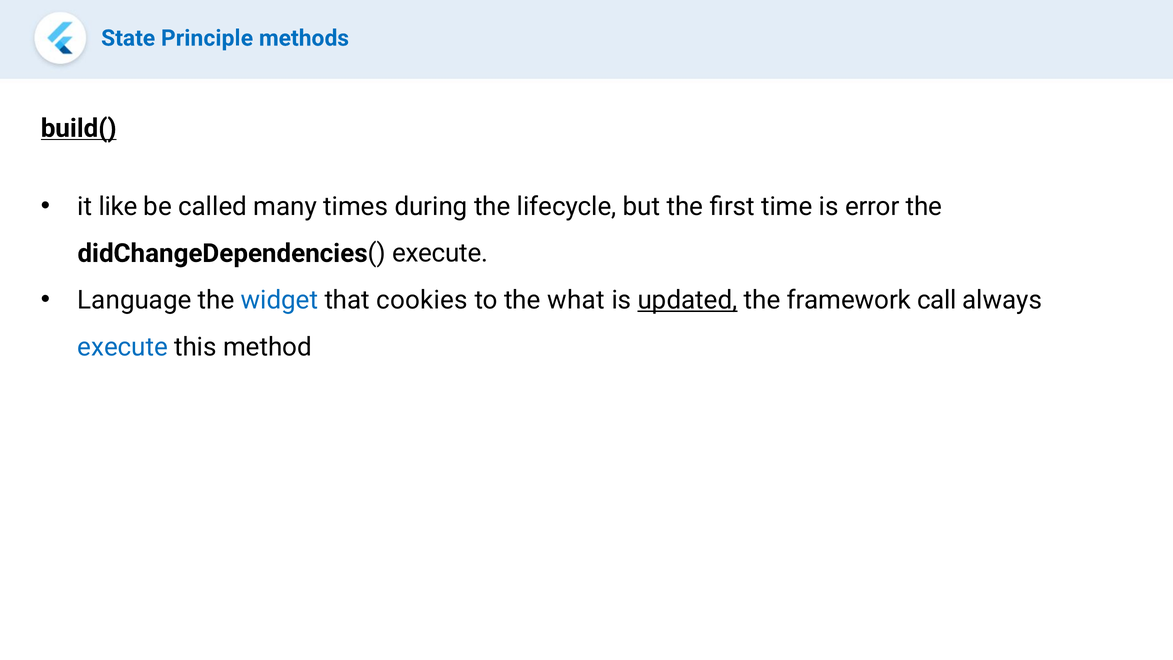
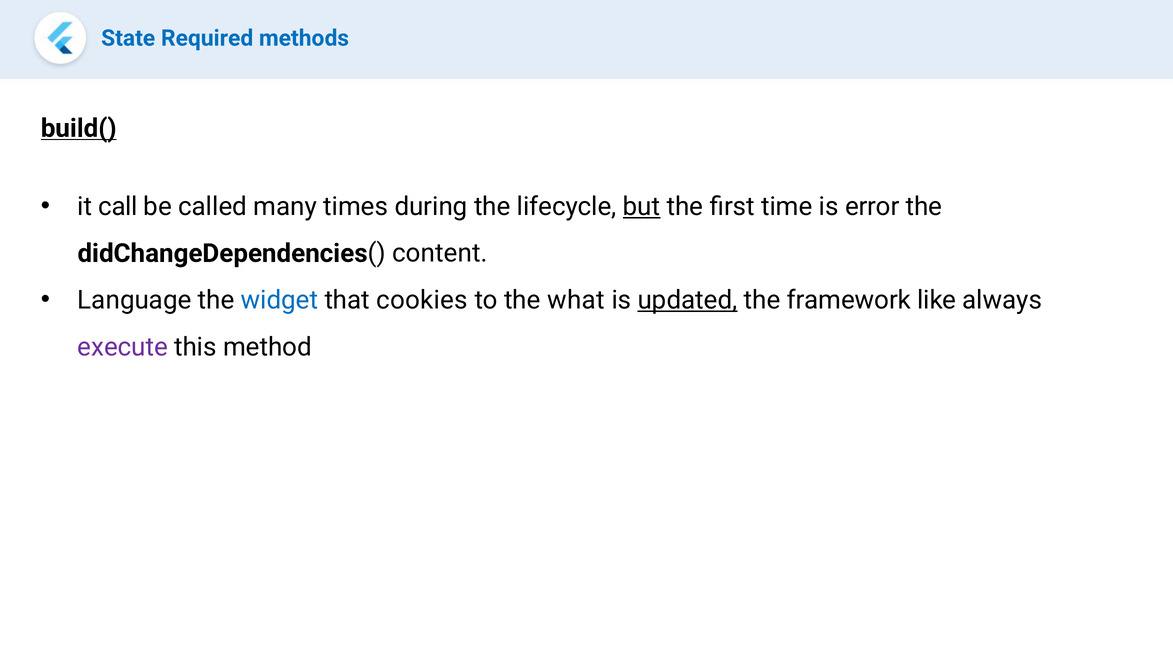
Principle: Principle -> Required (207, 38)
like: like -> call (118, 206)
but underline: none -> present (642, 206)
didChangeDependencies( execute: execute -> content (440, 253)
call: call -> like (937, 300)
execute colour: blue -> purple (123, 347)
